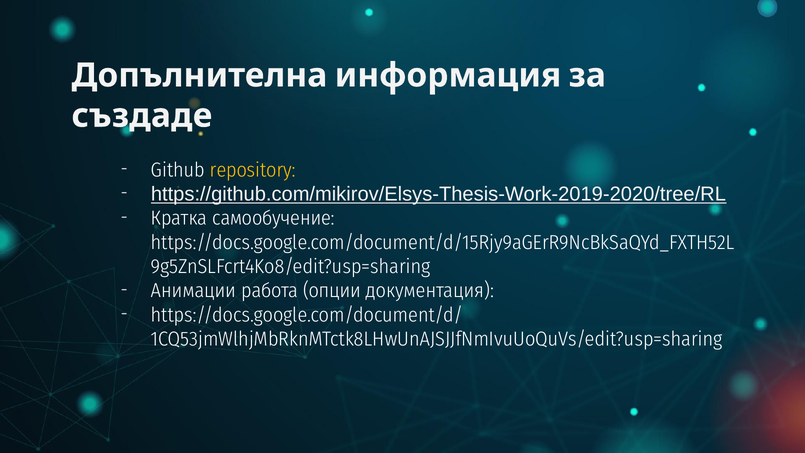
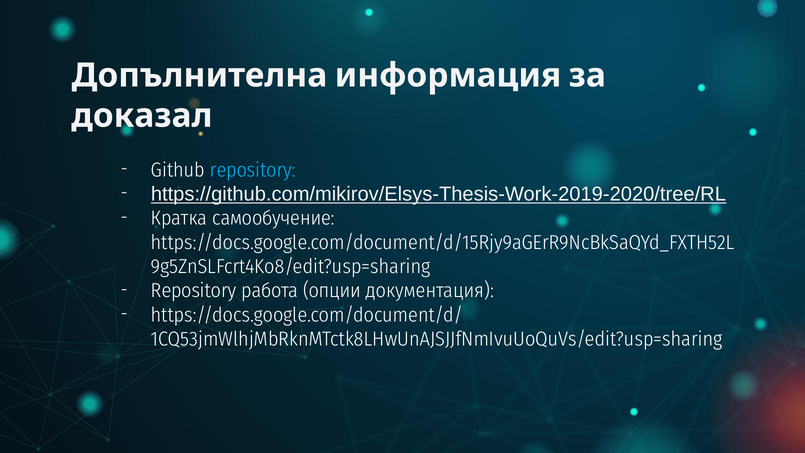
създаде: създаде -> доказал (142, 116)
repository colour: yellow -> light blue (253, 170)
Анимации: Анимации -> Repository (194, 291)
